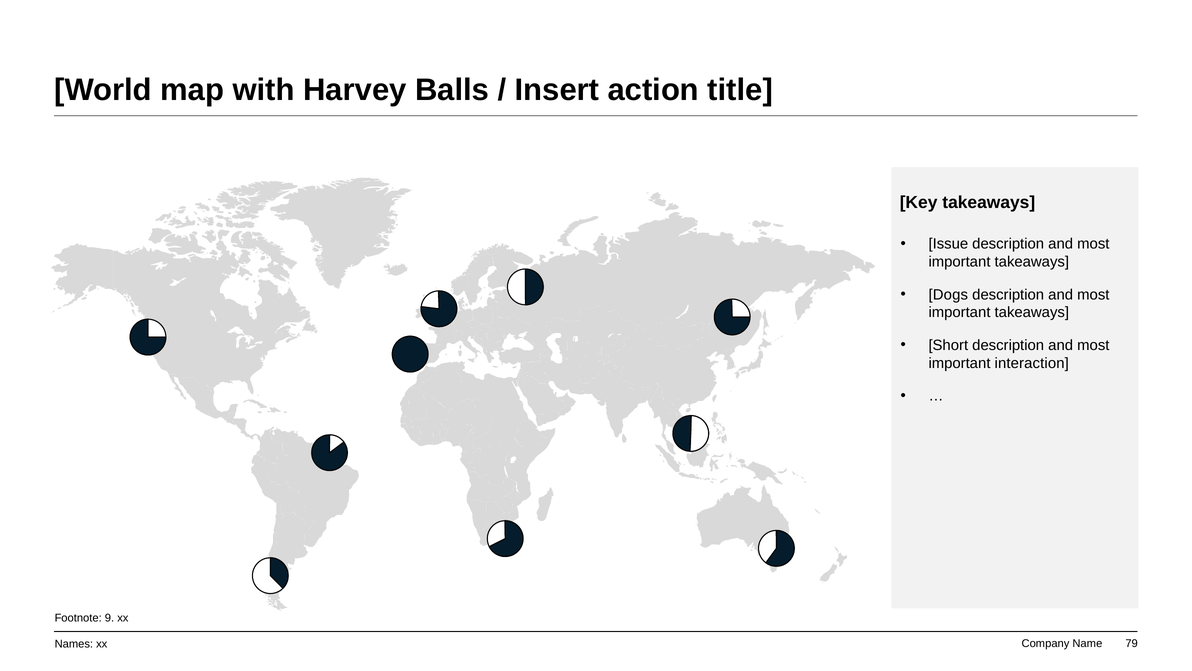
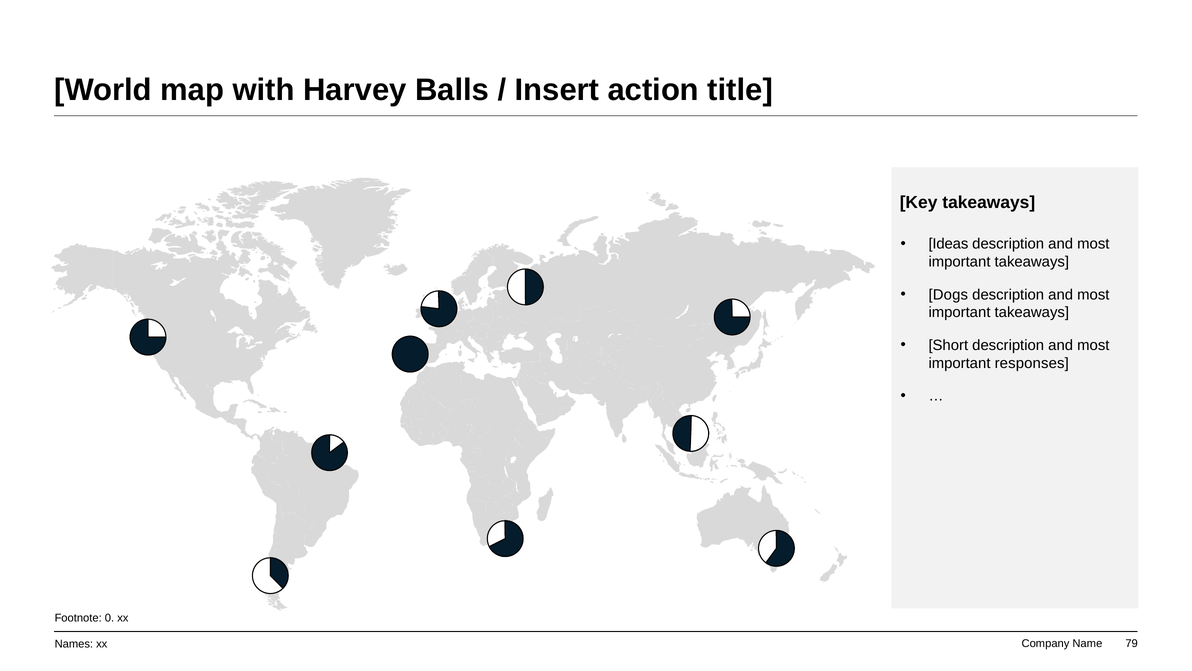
Issue: Issue -> Ideas (948, 244)
interaction: interaction -> responses (1032, 363)
9: 9 -> 0 (110, 618)
